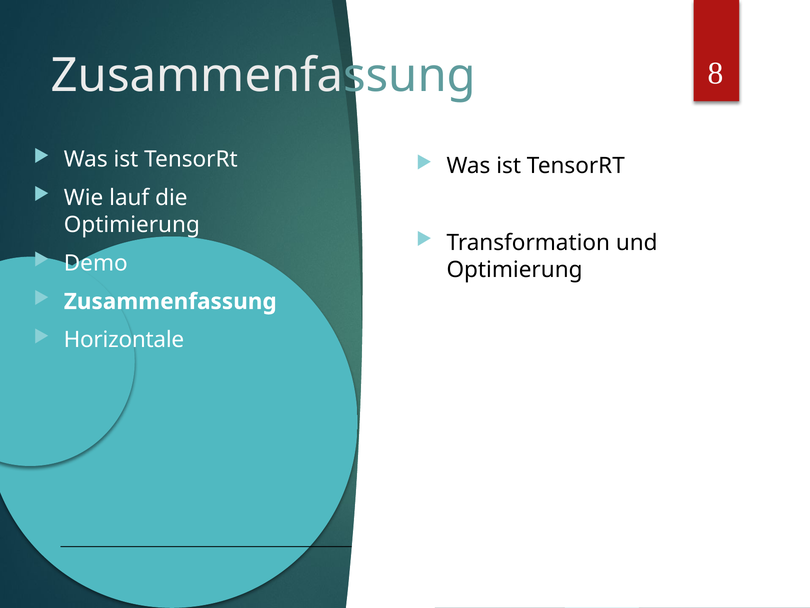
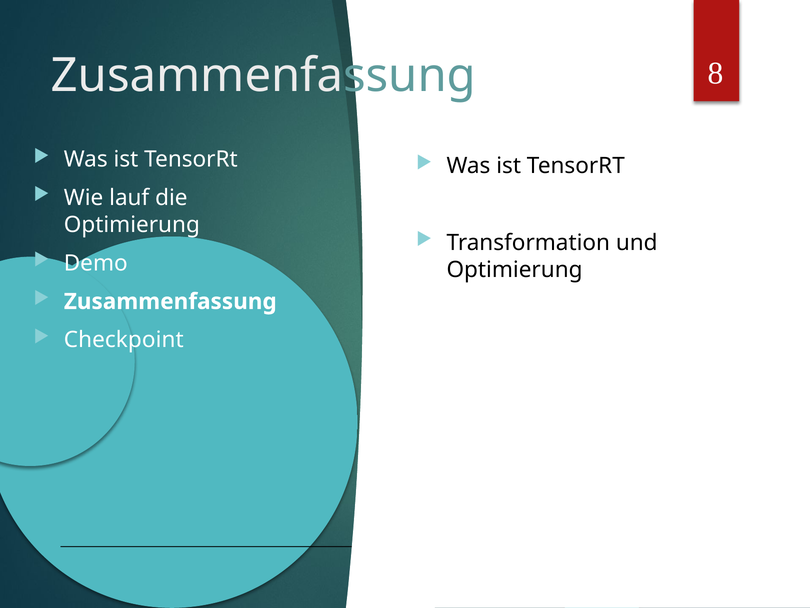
Horizontale: Horizontale -> Checkpoint (124, 340)
